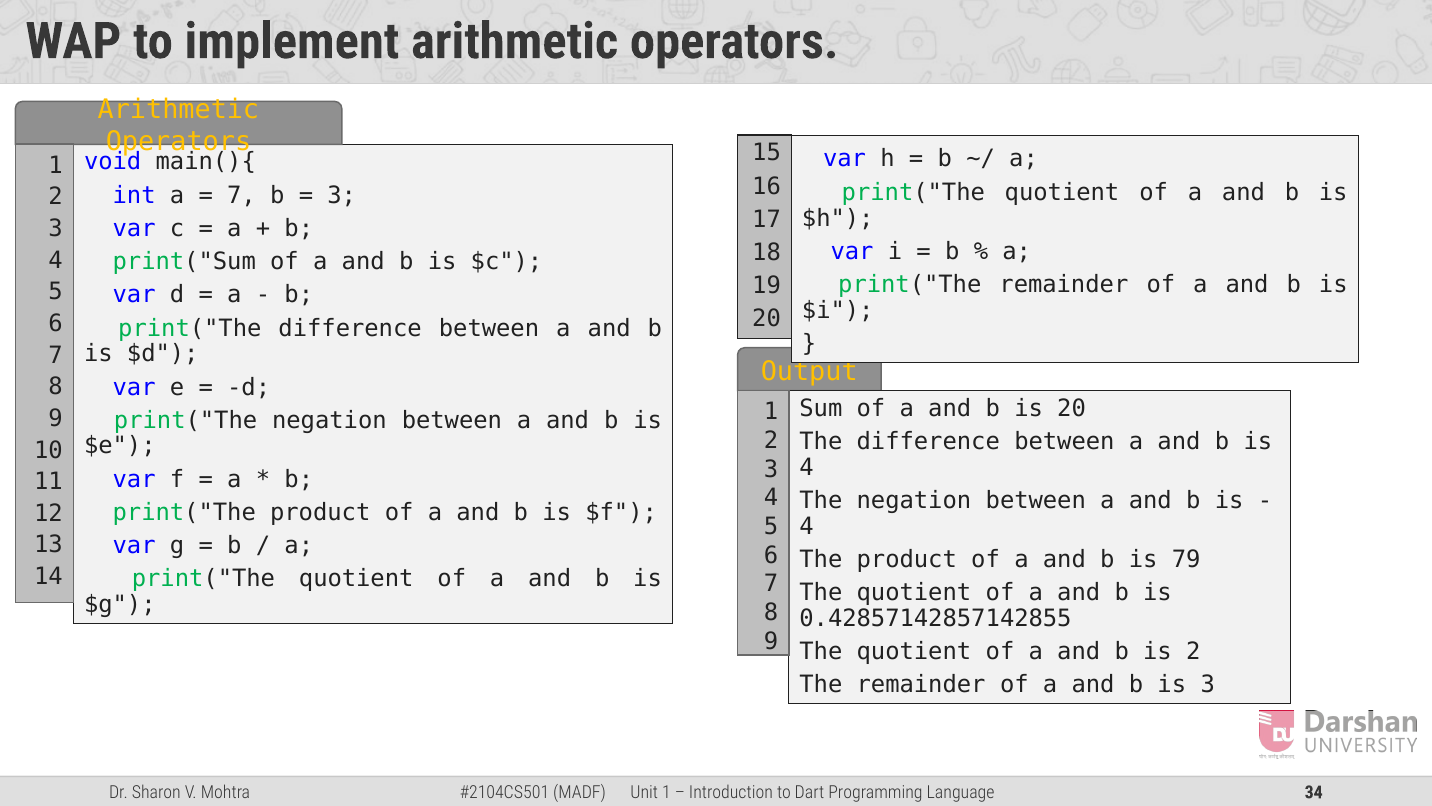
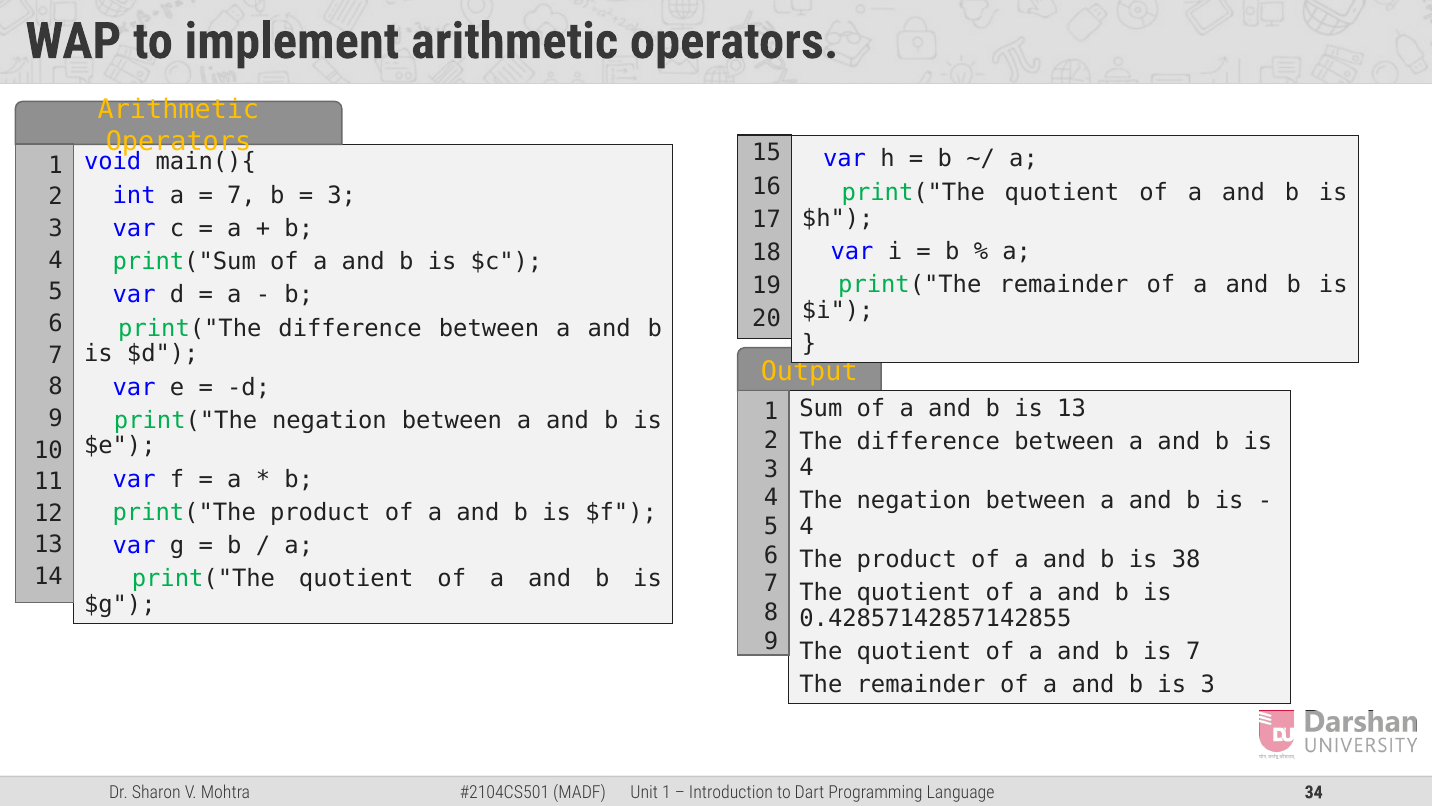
is 20: 20 -> 13 (1072, 408)
79: 79 -> 38 (1186, 559)
is 2: 2 -> 7 (1193, 651)
